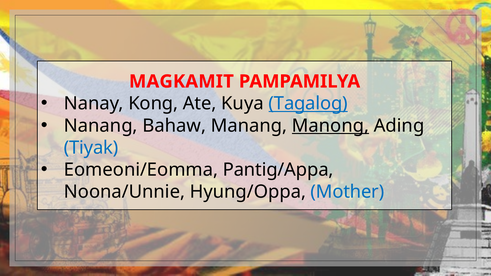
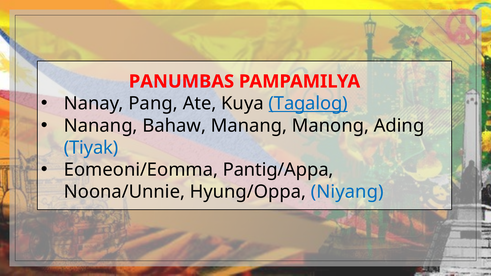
MAGKAMIT: MAGKAMIT -> PANUMBAS (181, 82)
Kong: Kong -> Pang (153, 104)
Manong underline: present -> none (331, 126)
Mother: Mother -> Niyang (347, 192)
